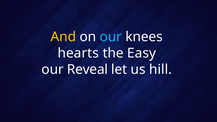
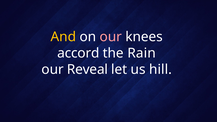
our colour: light blue -> pink (111, 37)
hearts: hearts -> accord (78, 53)
Easy: Easy -> Rain (142, 53)
